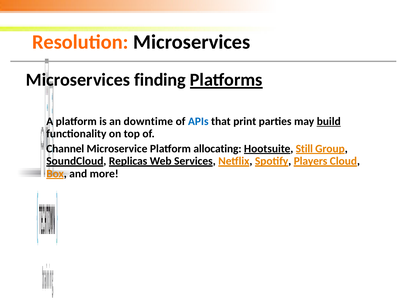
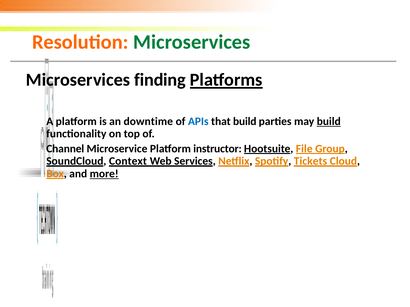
Microservices colour: black -> green (192, 42)
that print: print -> build (245, 122)
allocating: allocating -> instructor (217, 149)
Still: Still -> File (304, 149)
Replicas: Replicas -> Context (128, 161)
Players: Players -> Tickets (310, 161)
more underline: none -> present (104, 174)
